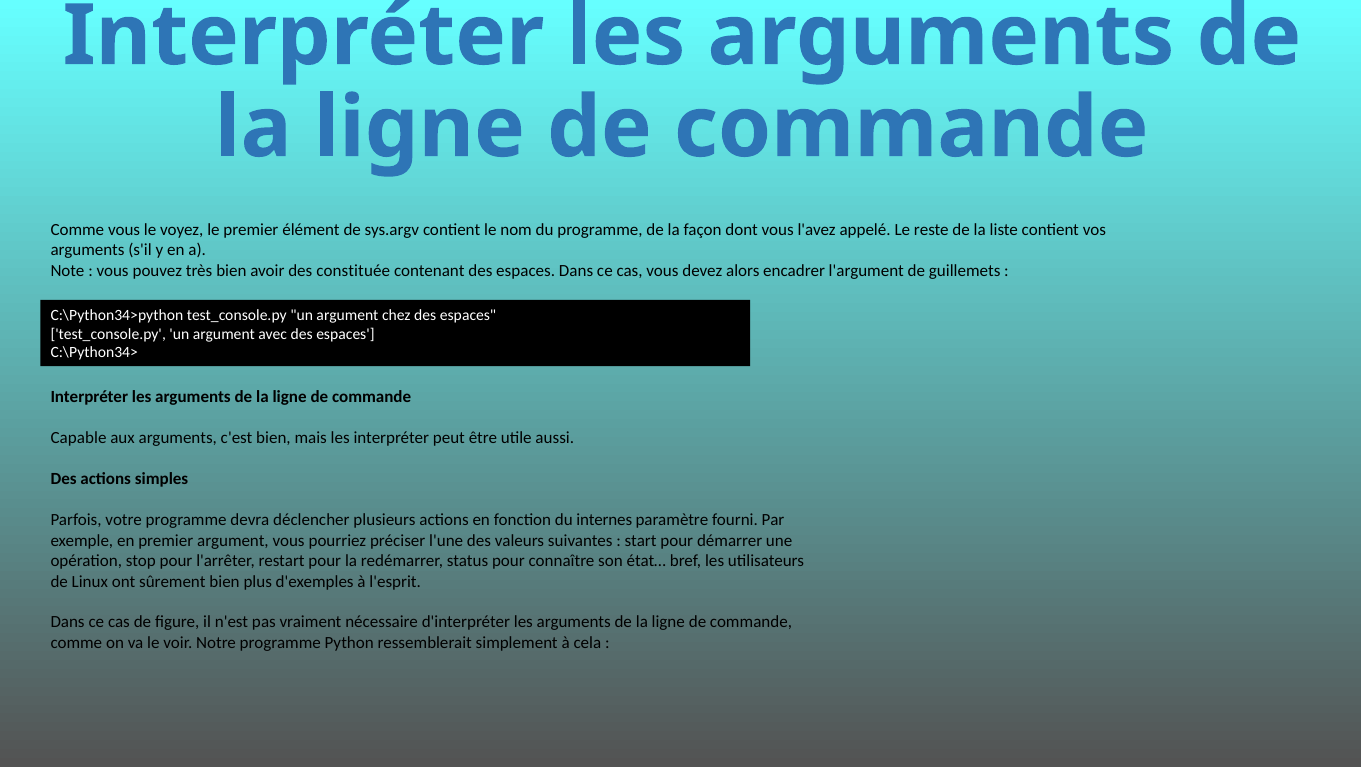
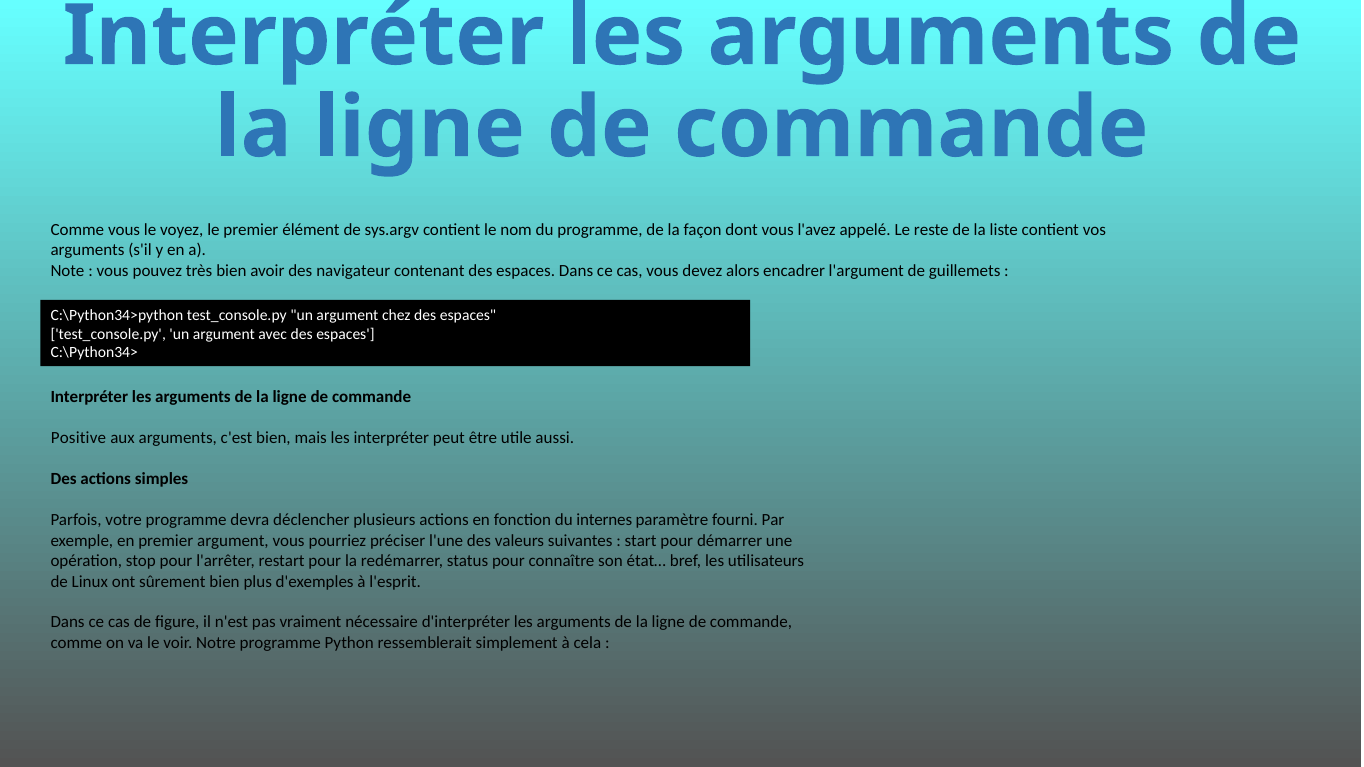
constituée: constituée -> navigateur (353, 271)
Capable: Capable -> Positive (78, 438)
